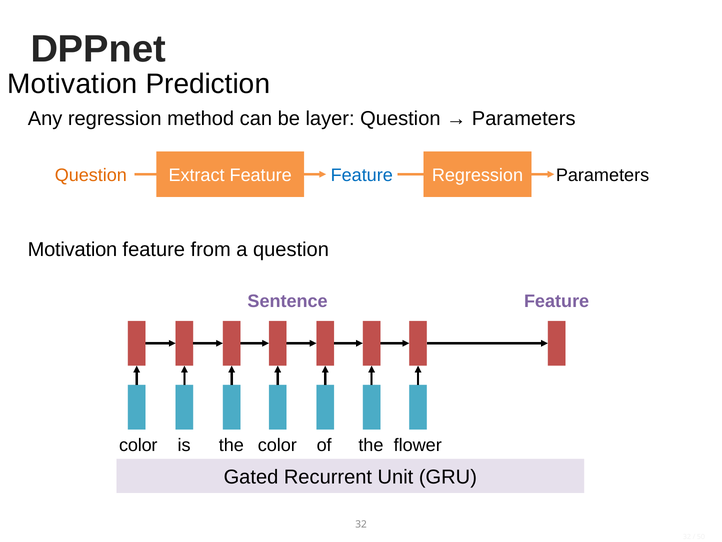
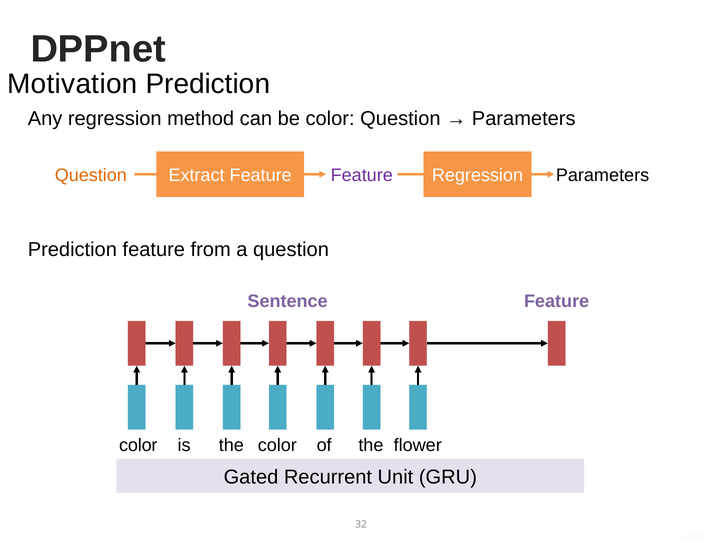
be layer: layer -> color (330, 119)
Feature colour: blue -> purple (362, 175)
Motivation: Motivation -> Prediction (72, 249)
